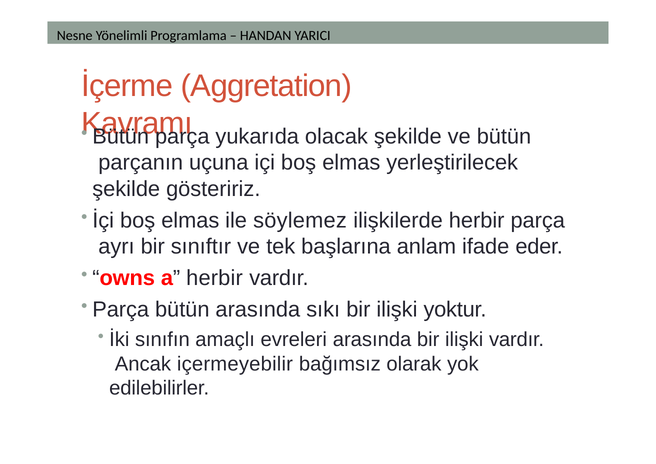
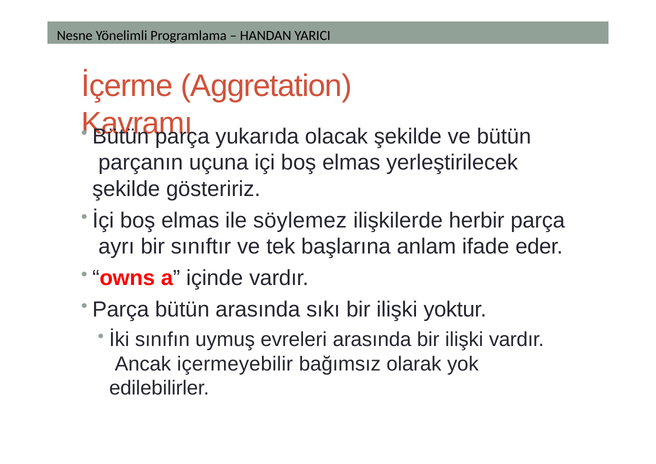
a herbir: herbir -> içinde (215, 278)
amaçlı: amaçlı -> uymuş (225, 339)
